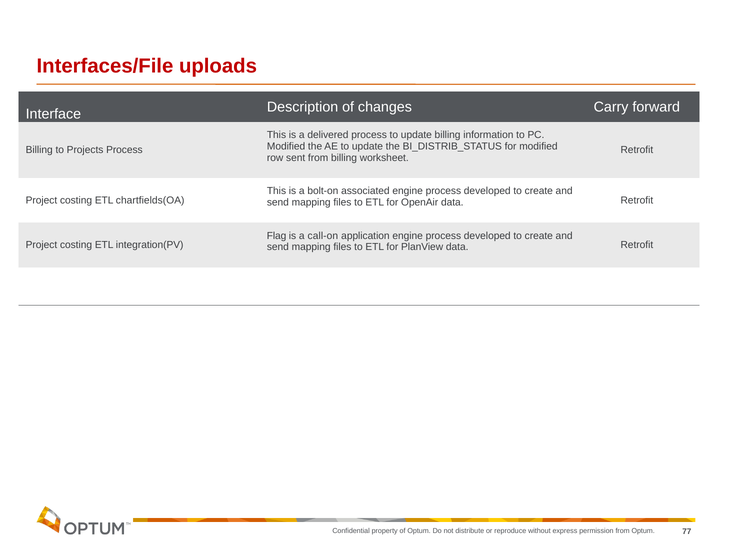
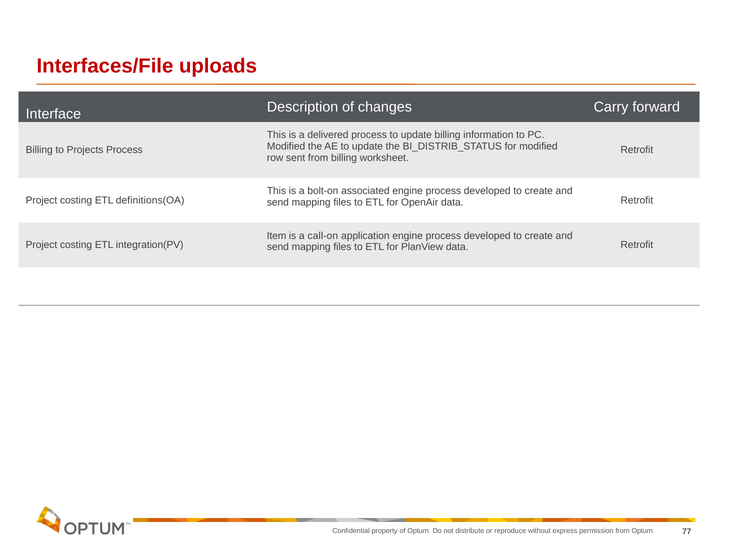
chartfields(OA: chartfields(OA -> definitions(OA (150, 200)
Flag: Flag -> Item (277, 236)
